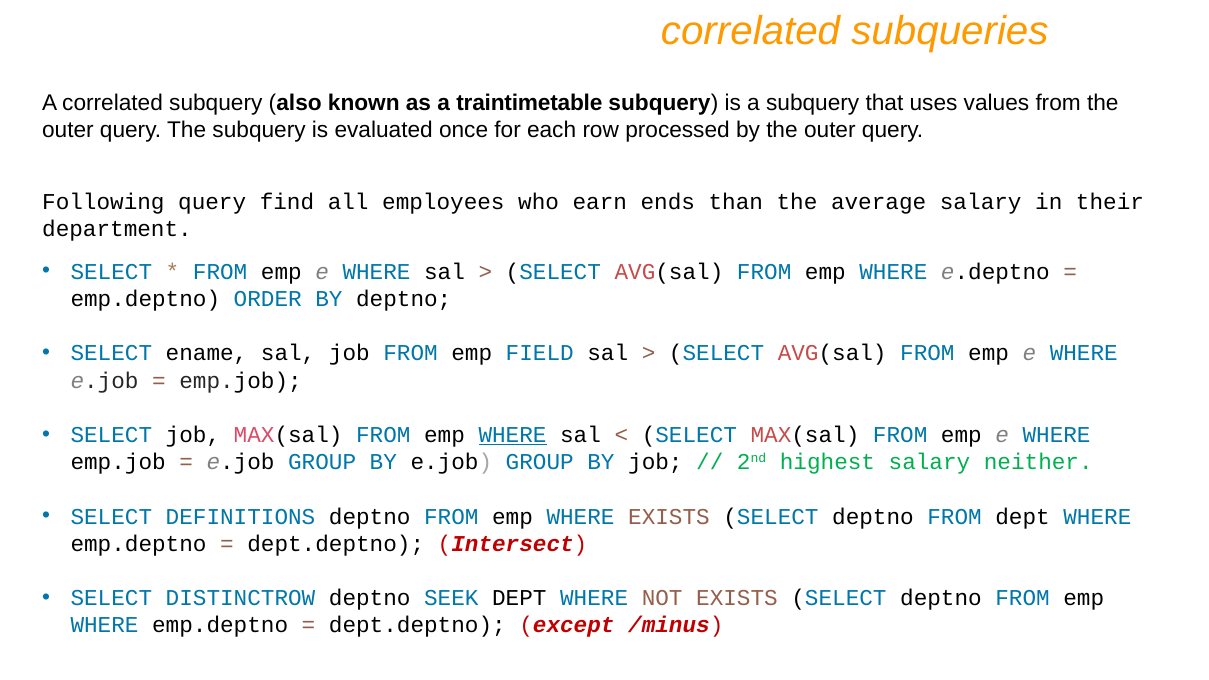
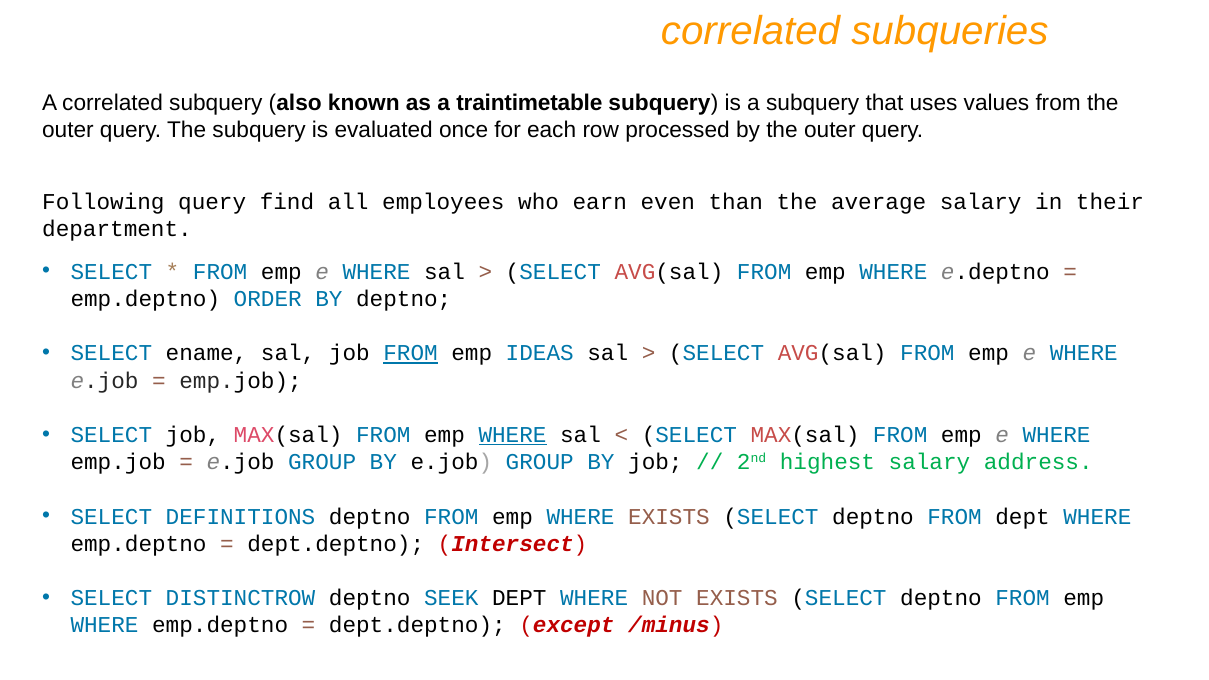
ends: ends -> even (668, 202)
FROM underline: none -> present (411, 353)
FIELD: FIELD -> IDEAS (540, 353)
neither: neither -> address (1038, 462)
